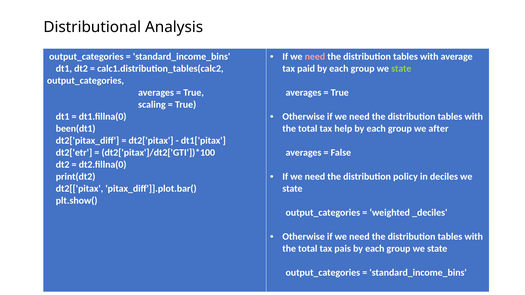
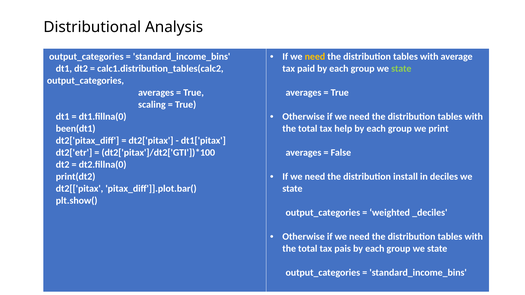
need colour: pink -> yellow (315, 57)
after: after -> print (439, 129)
policy: policy -> install (405, 177)
